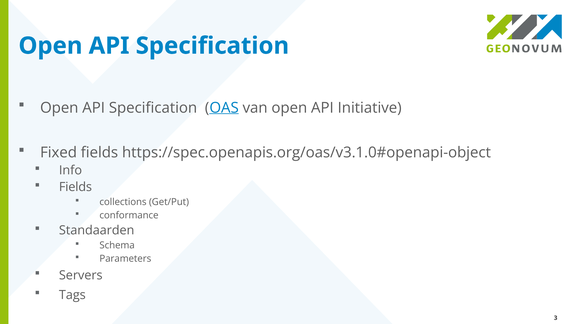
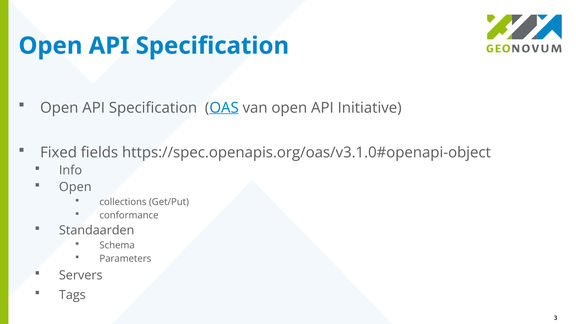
Fields: Fields -> Open (75, 187)
